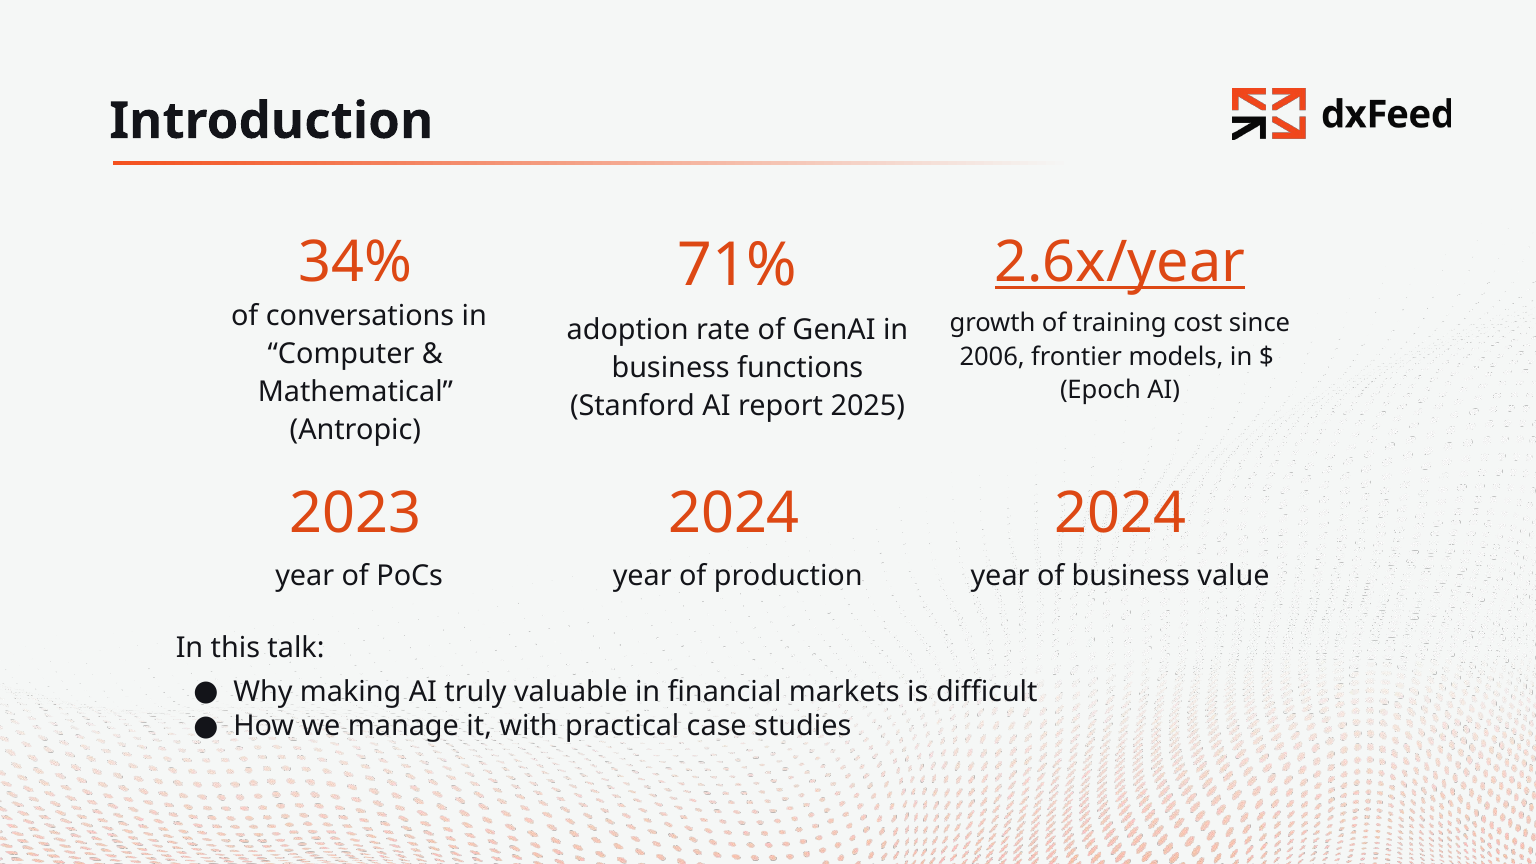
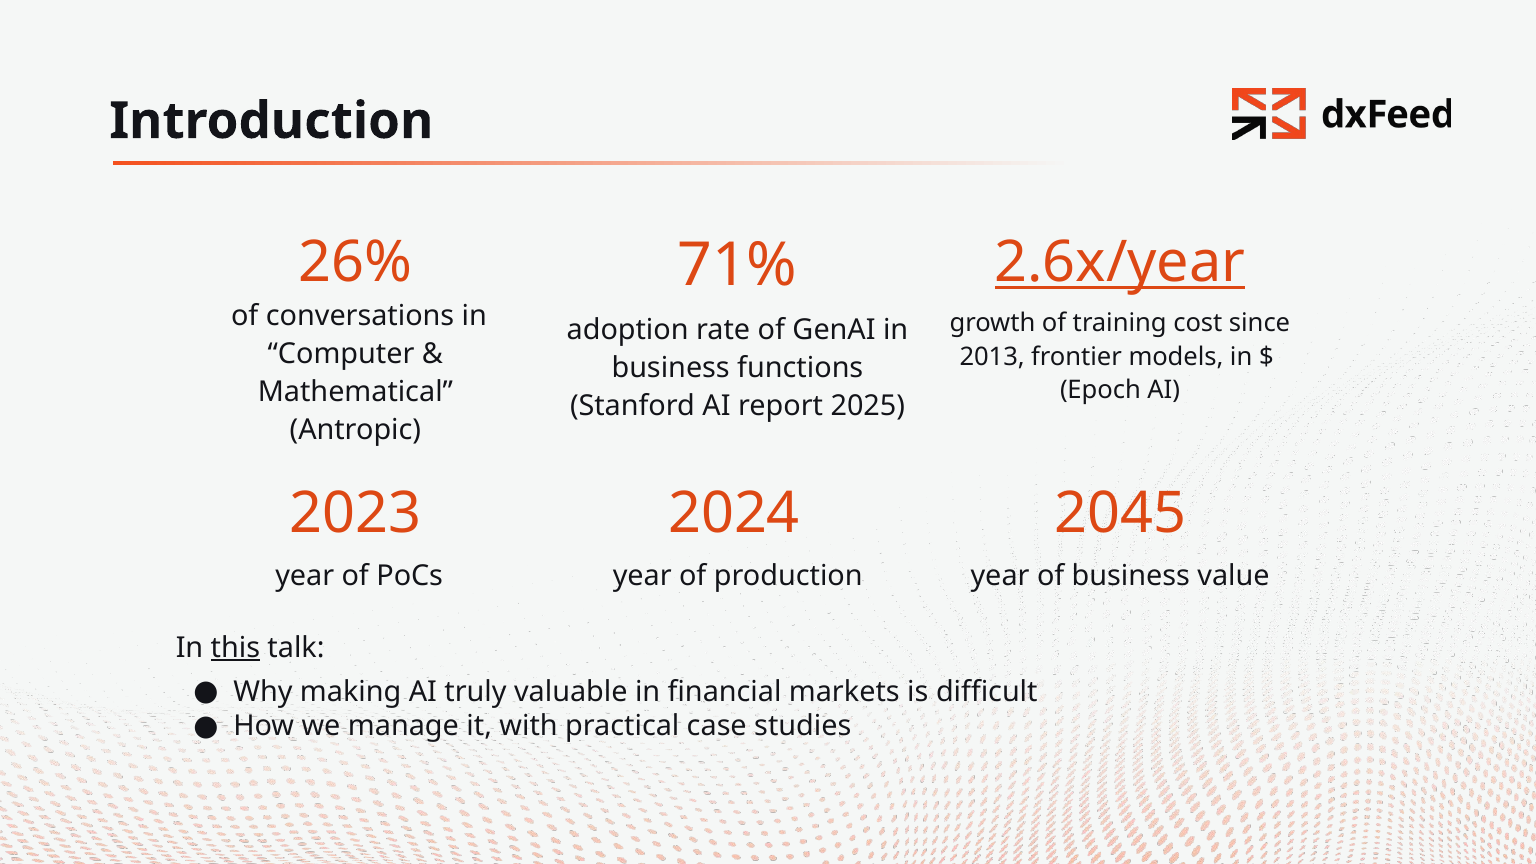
34%: 34% -> 26% (355, 263)
2006: 2006 -> 2013 (992, 357)
2024: 2024 -> 2045 (1120, 513)
this underline: none -> present (235, 648)
